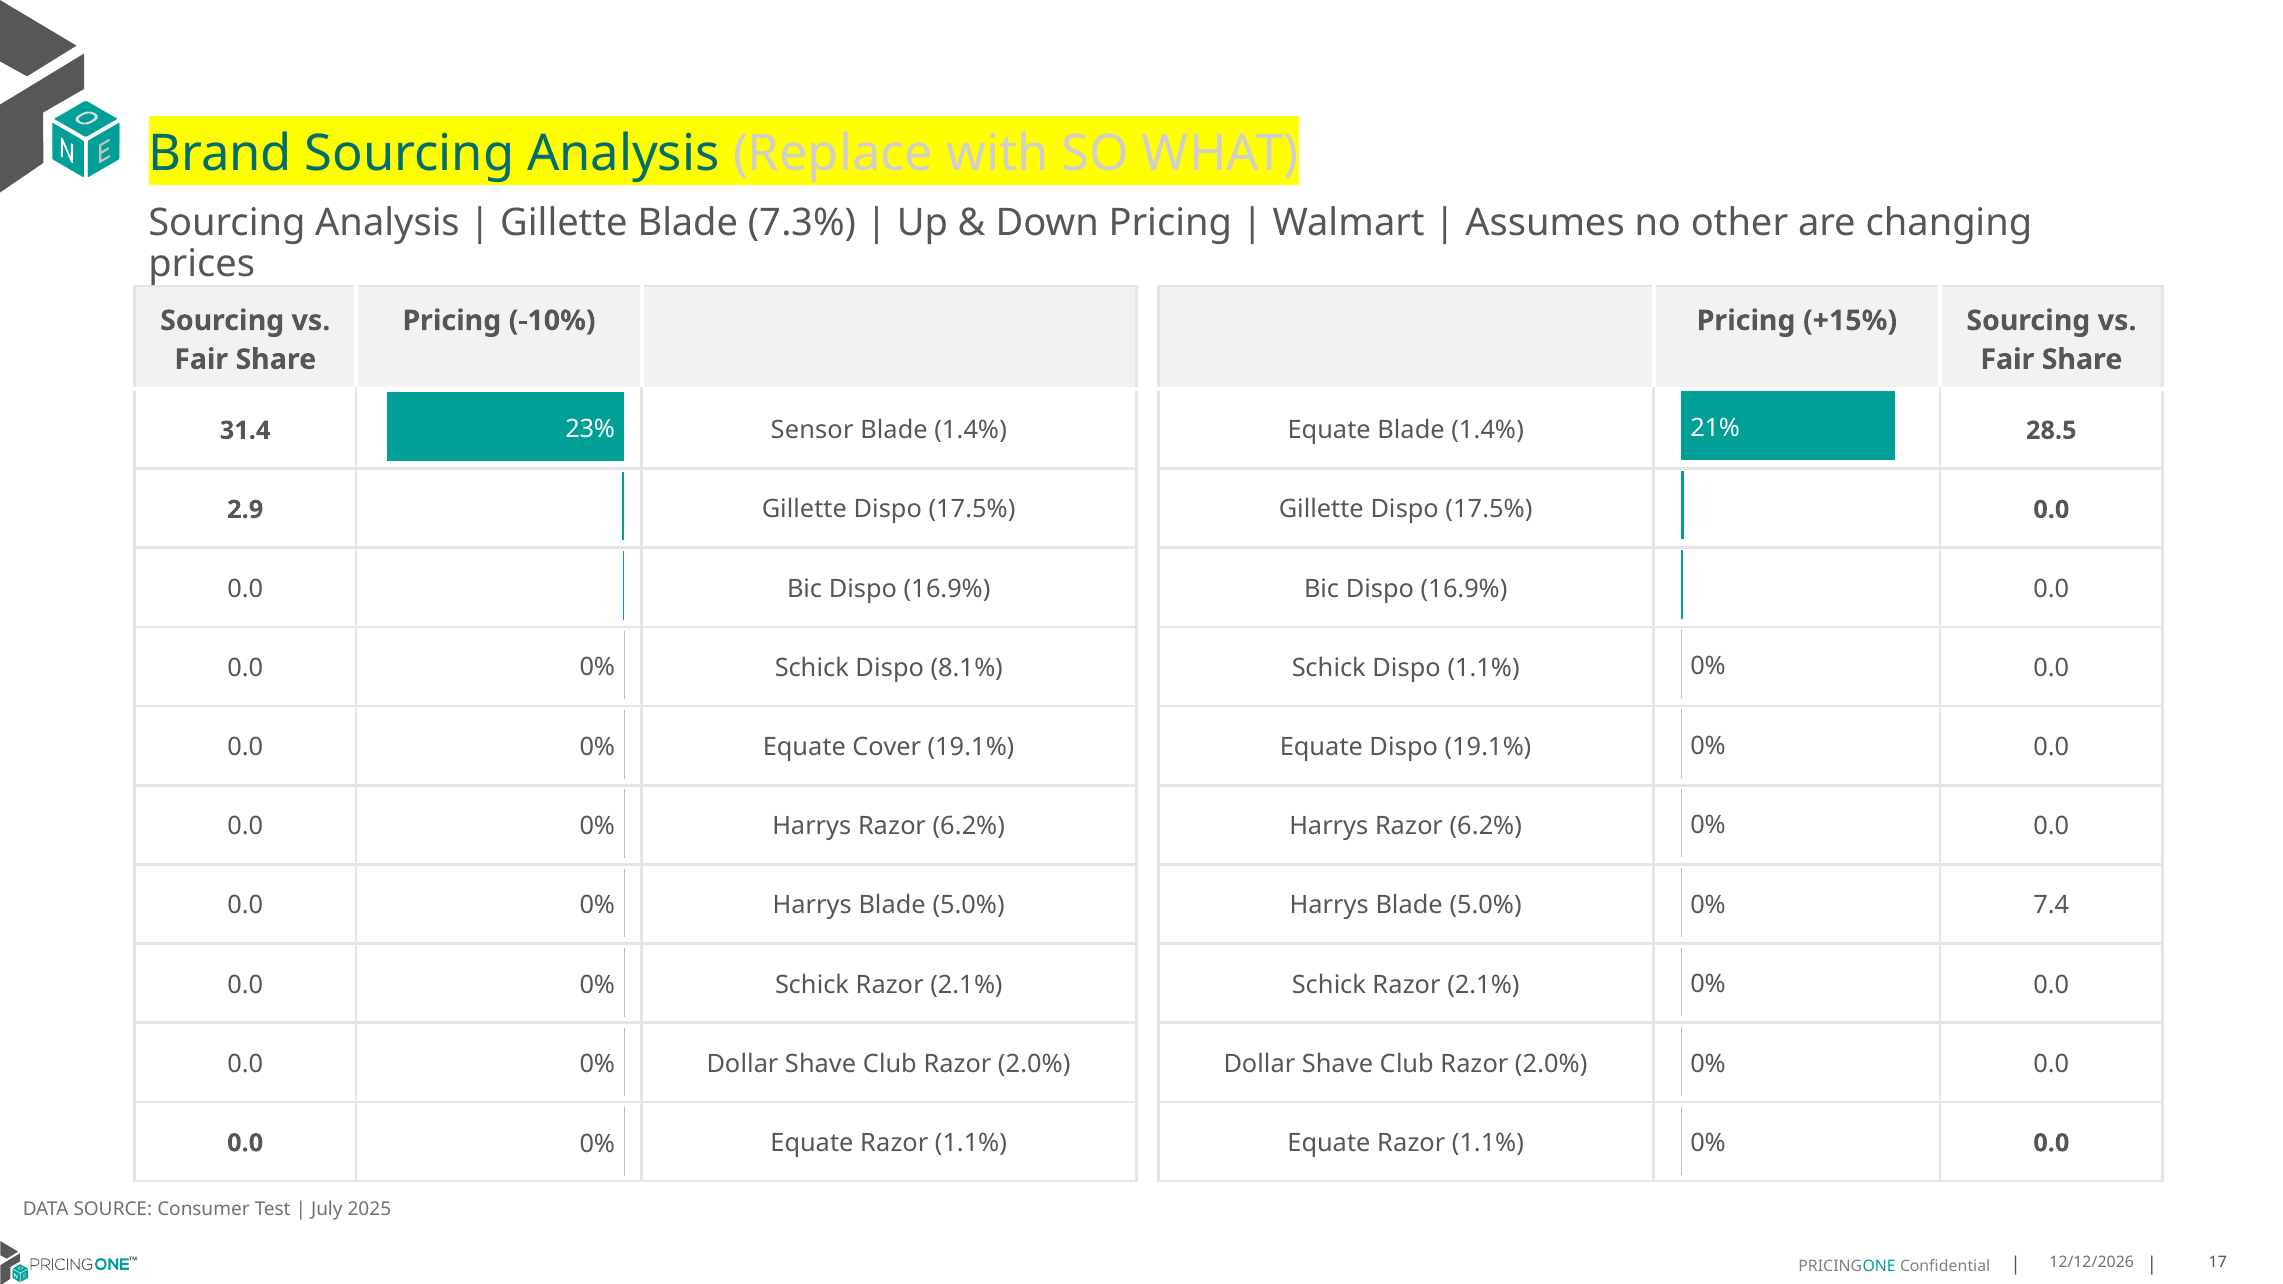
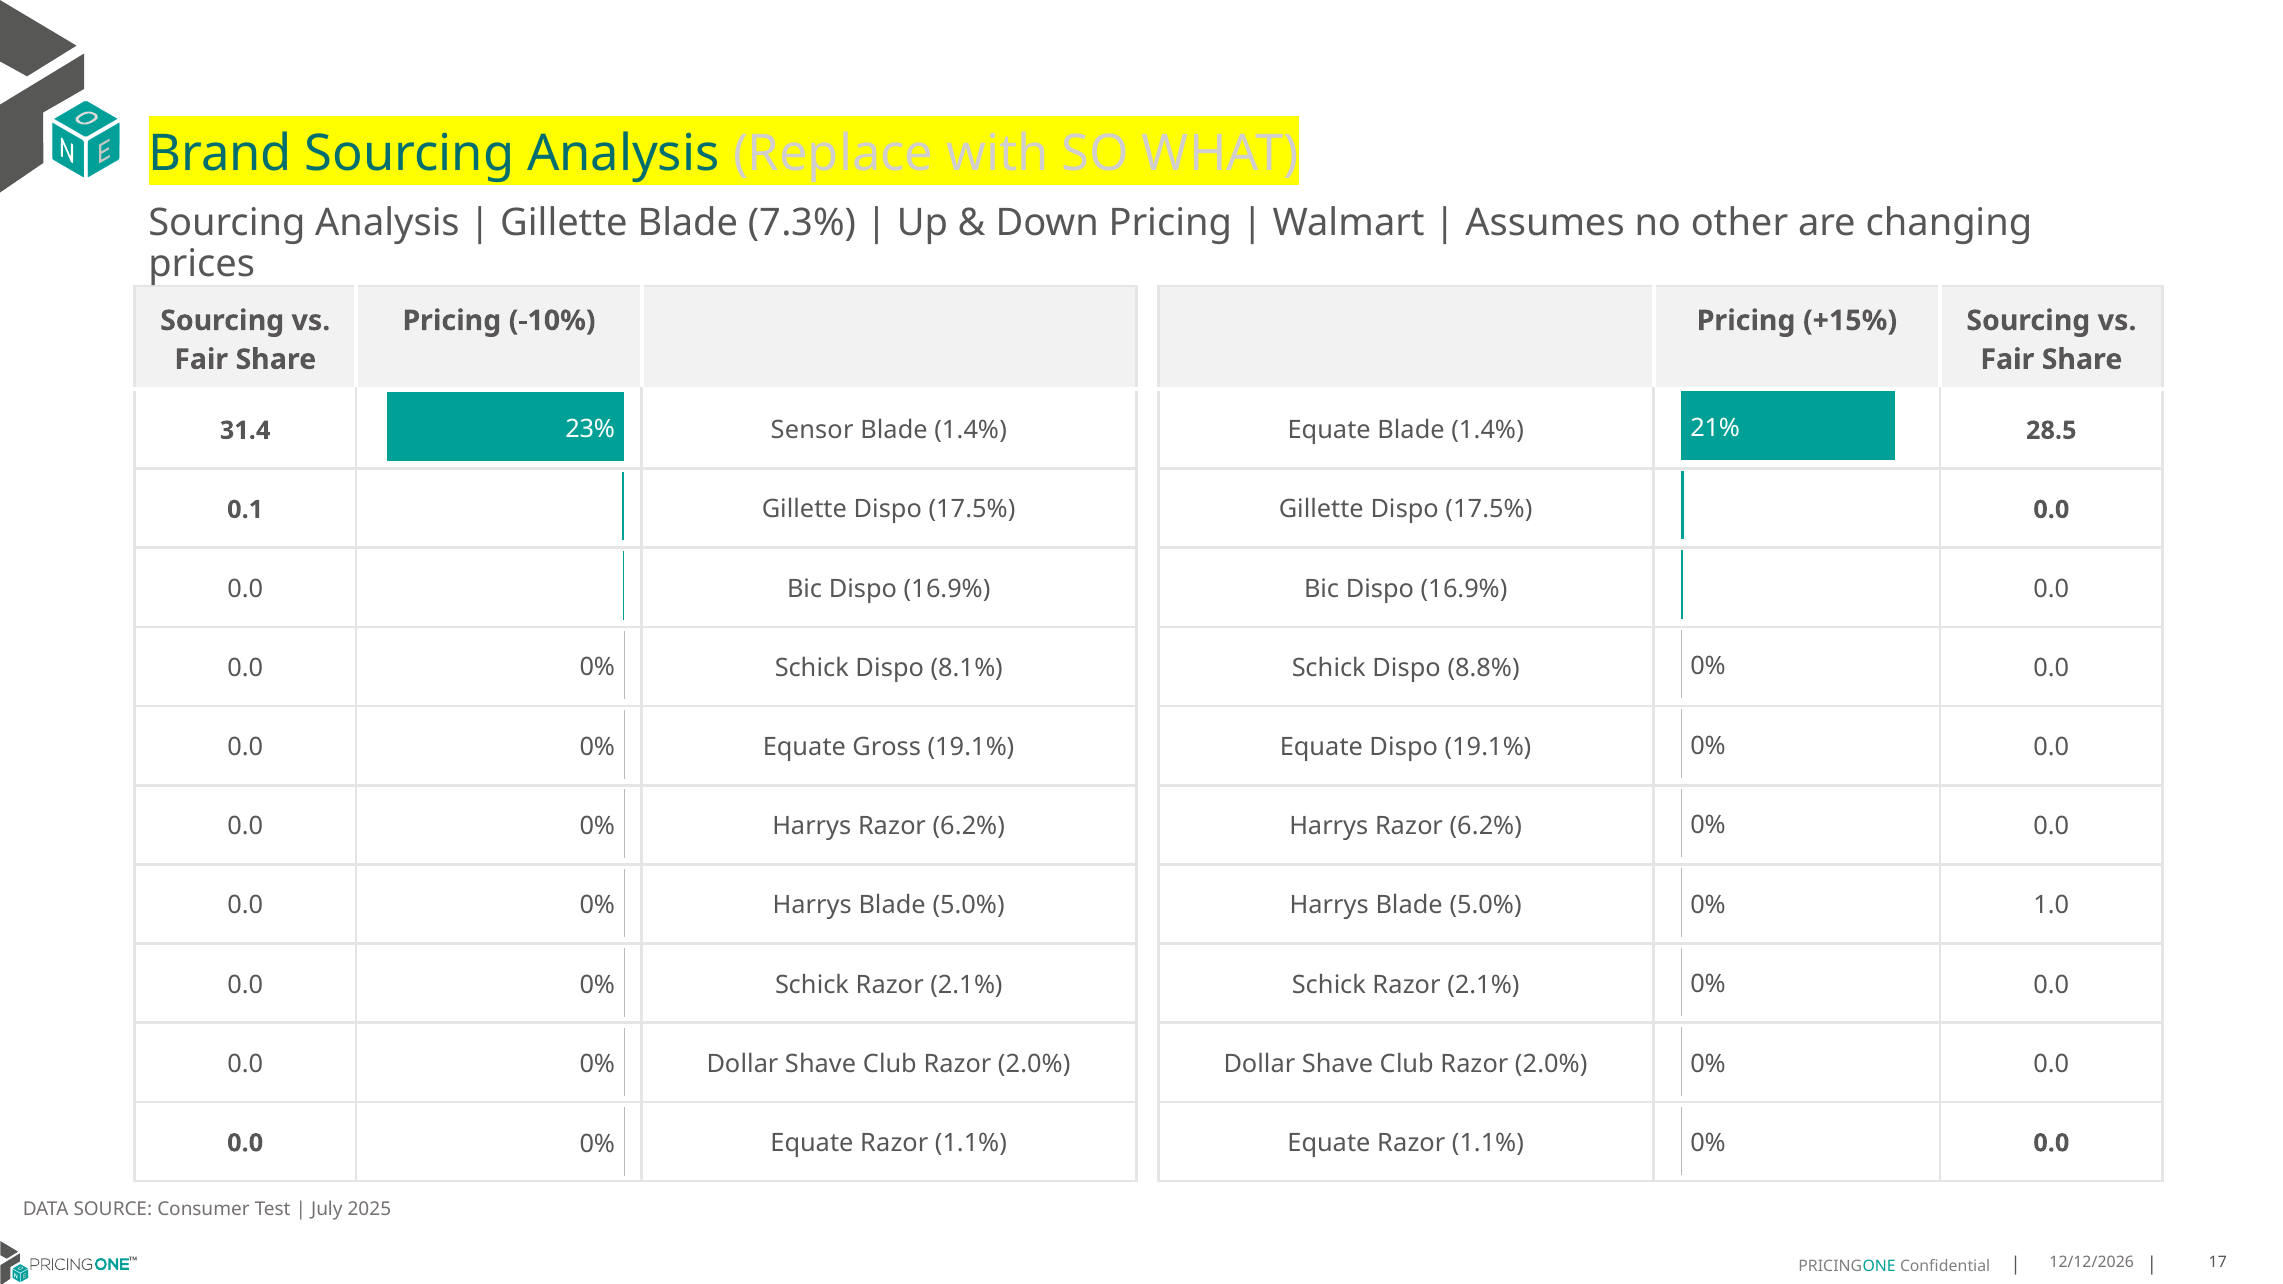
2.9: 2.9 -> 0.1 (245, 510)
Dispo 1.1%: 1.1% -> 8.8% (1484, 668)
Cover: Cover -> Gross (887, 747)
7.4: 7.4 -> 1.0 (2051, 906)
